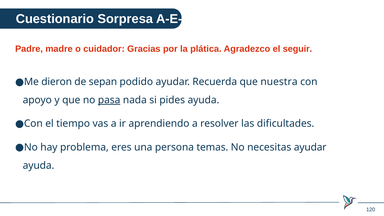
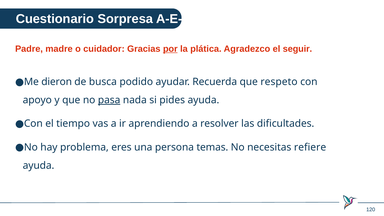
por underline: none -> present (170, 49)
sepan: sepan -> busca (103, 82)
nuestra: nuestra -> respeto (279, 82)
necesitas ayudar: ayudar -> refiere (310, 147)
